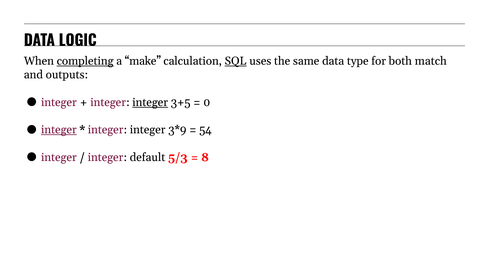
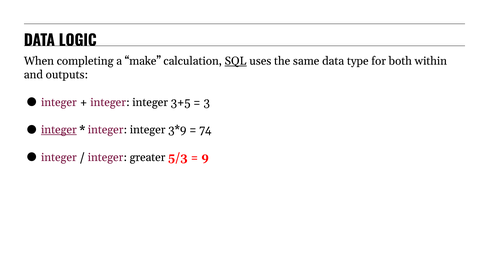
completing underline: present -> none (85, 61)
match: match -> within (431, 61)
integer underline: present -> none (150, 102)
0: 0 -> 3 (207, 102)
54: 54 -> 74 (205, 130)
default: default -> greater (148, 157)
8: 8 -> 9 (205, 157)
